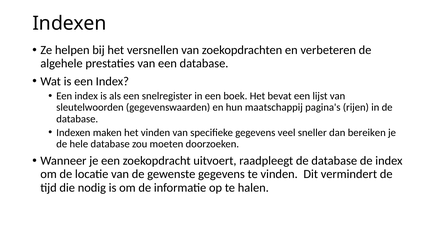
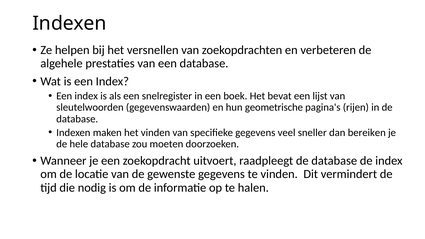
maatschappij: maatschappij -> geometrische (274, 107)
